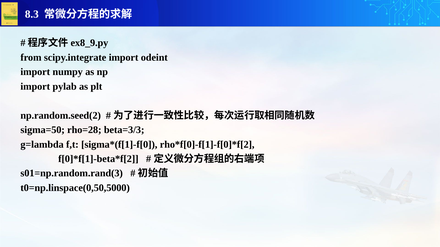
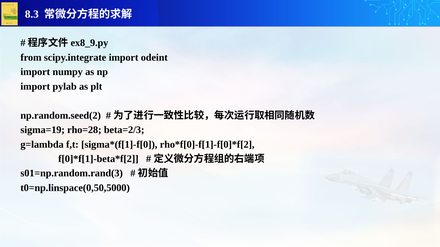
sigma=50: sigma=50 -> sigma=19 (43, 130)
beta=3/3: beta=3/3 -> beta=2/3 (124, 130)
